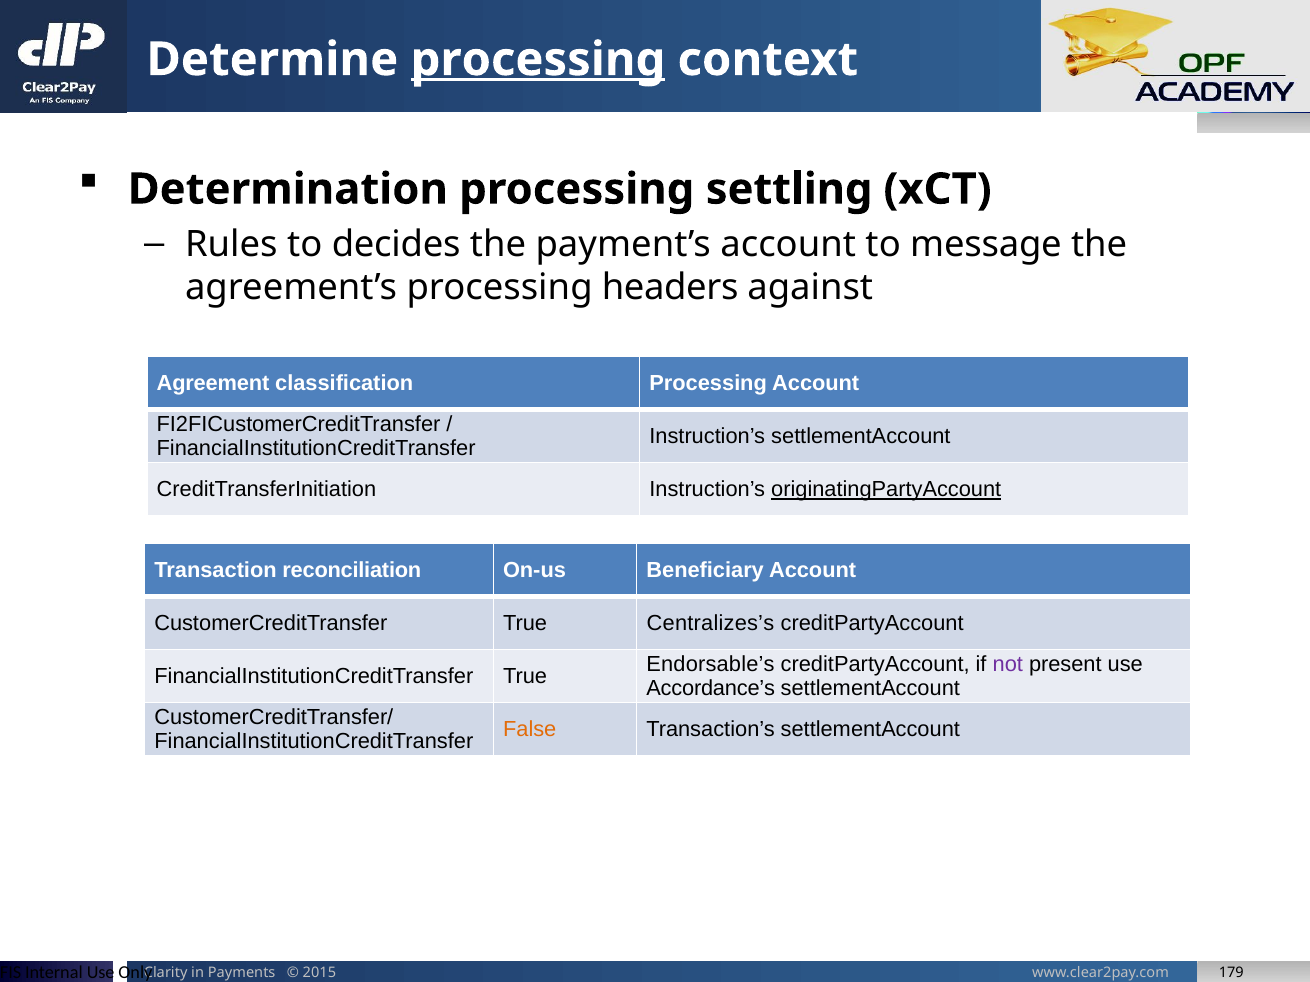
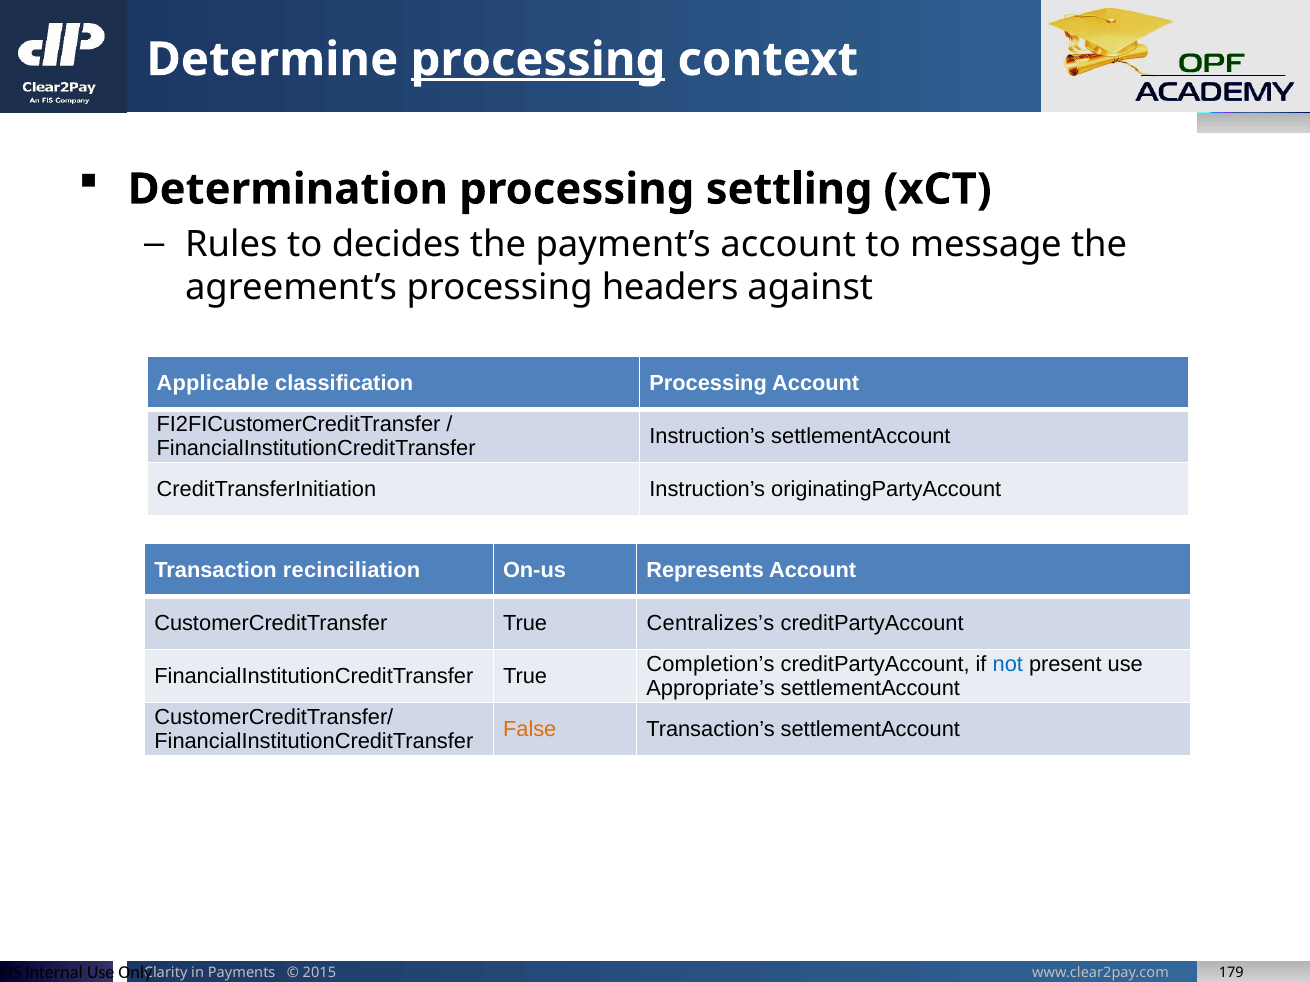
Agreement: Agreement -> Applicable (213, 384)
originatingPartyAccount underline: present -> none (886, 490)
reconciliation: reconciliation -> recinciliation (352, 570)
Beneficiary: Beneficiary -> Represents (705, 570)
Endorsable’s: Endorsable’s -> Completion’s (710, 665)
not colour: purple -> blue (1008, 665)
Accordance’s: Accordance’s -> Appropriate’s (711, 689)
